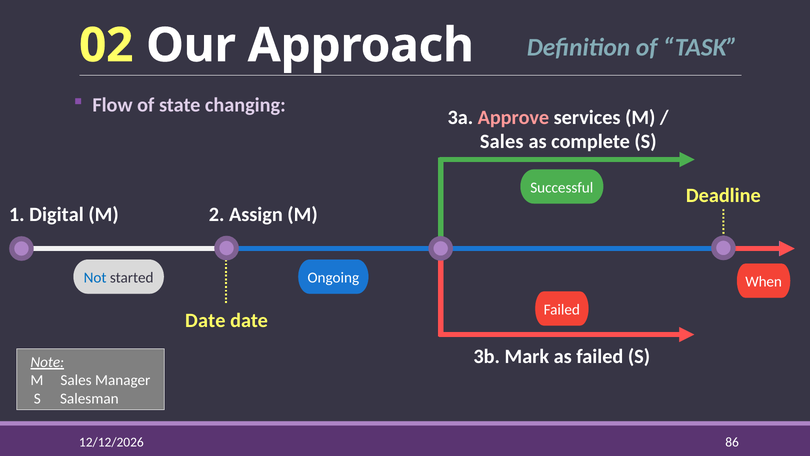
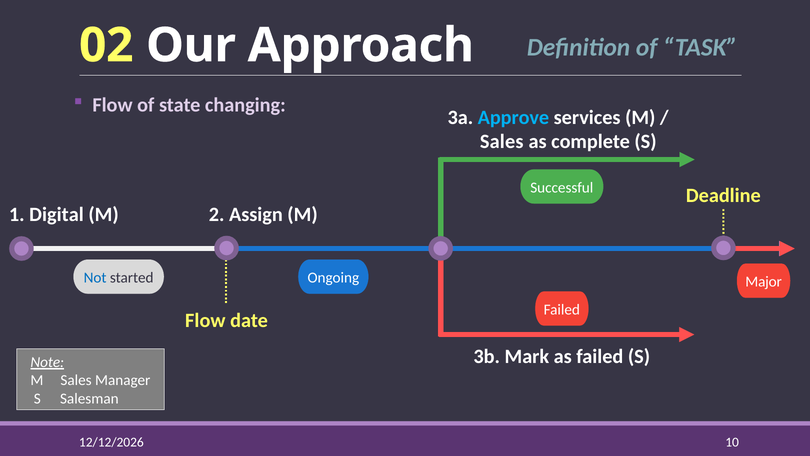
Approve colour: pink -> light blue (513, 117)
When: When -> Major (764, 281)
Date: Date -> Flow (205, 320)
86: 86 -> 10 (732, 442)
